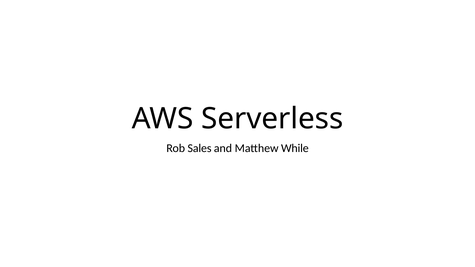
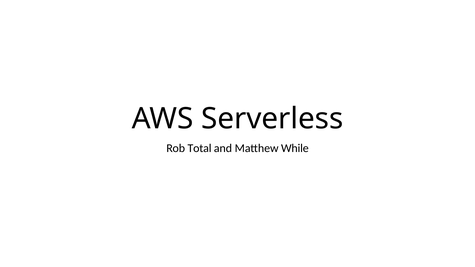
Sales: Sales -> Total (200, 148)
